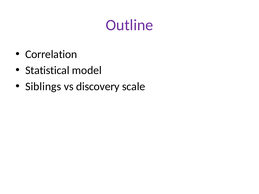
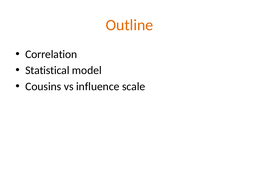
Outline colour: purple -> orange (129, 25)
Siblings: Siblings -> Cousins (43, 87)
discovery: discovery -> influence (98, 87)
